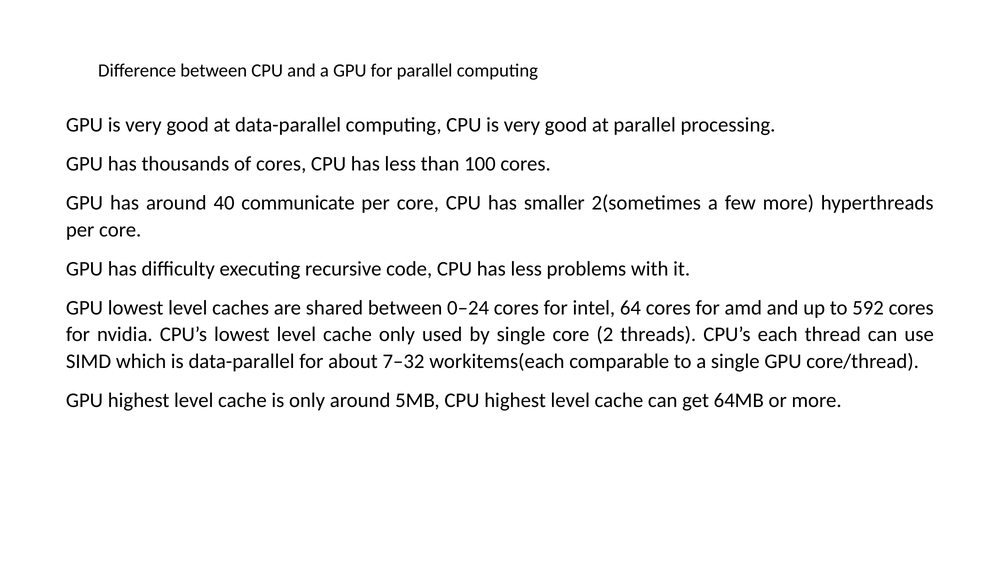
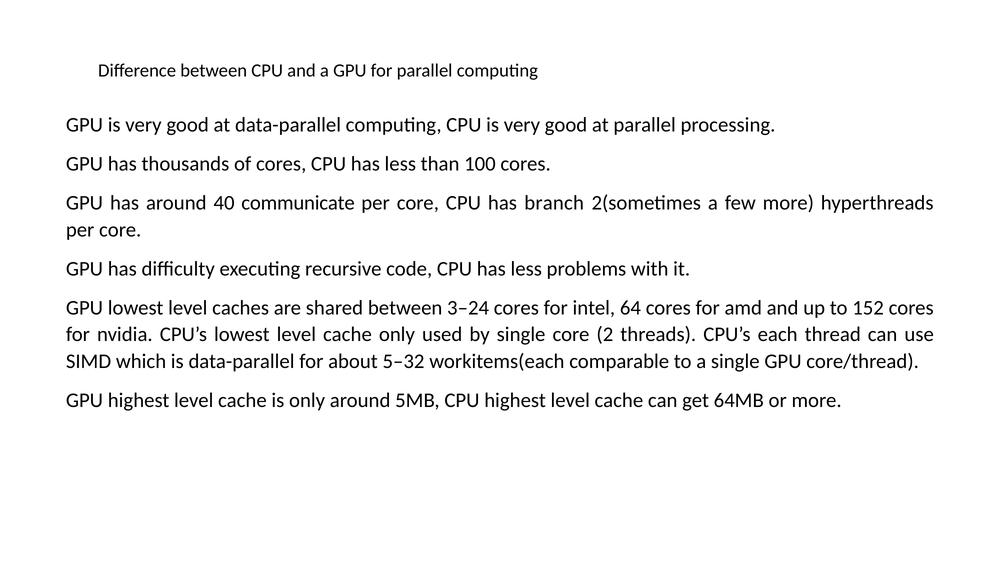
smaller: smaller -> branch (554, 203)
0–24: 0–24 -> 3–24 (468, 308)
592: 592 -> 152 (868, 308)
7–32: 7–32 -> 5–32 (404, 361)
